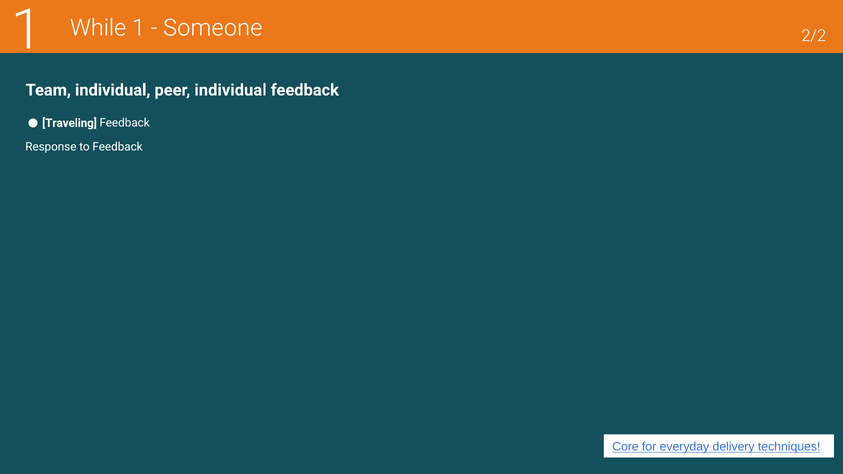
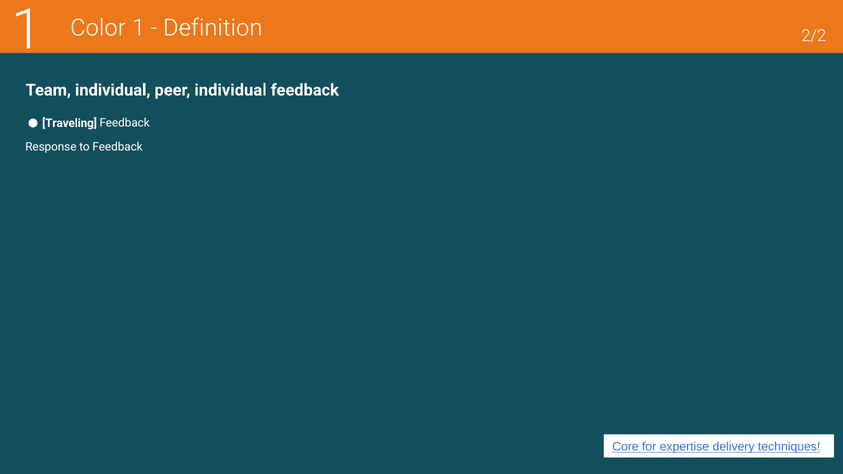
While: While -> Color (98, 28)
Someone: Someone -> Definition (213, 28)
everyday: everyday -> expertise (684, 447)
